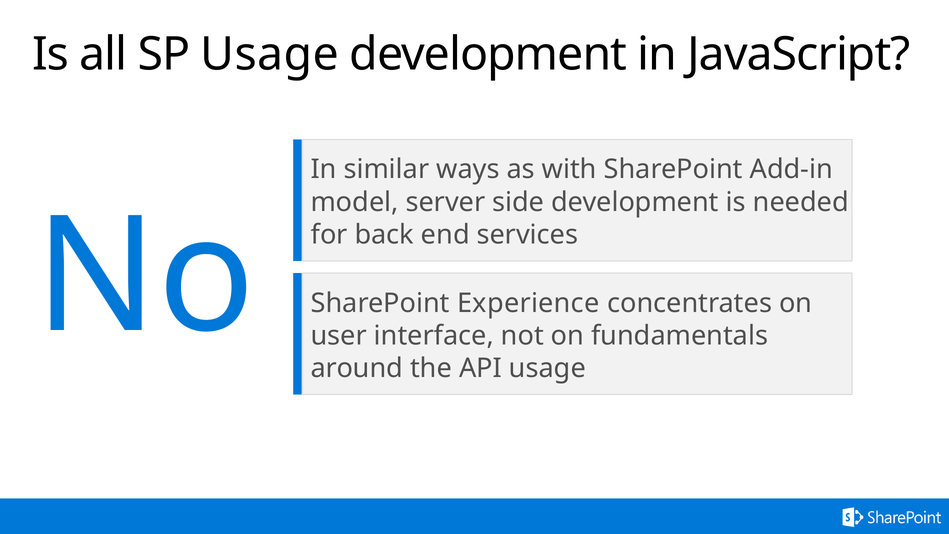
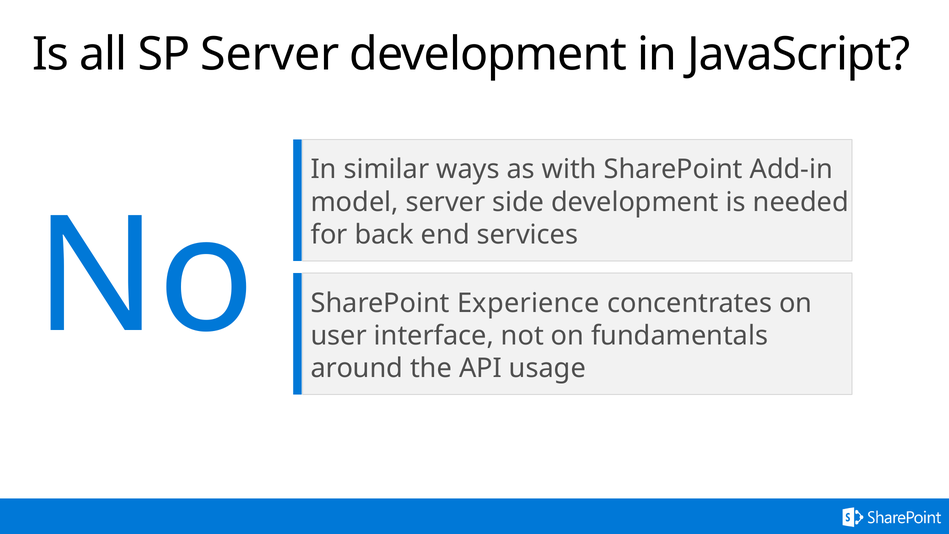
SP Usage: Usage -> Server (270, 54)
